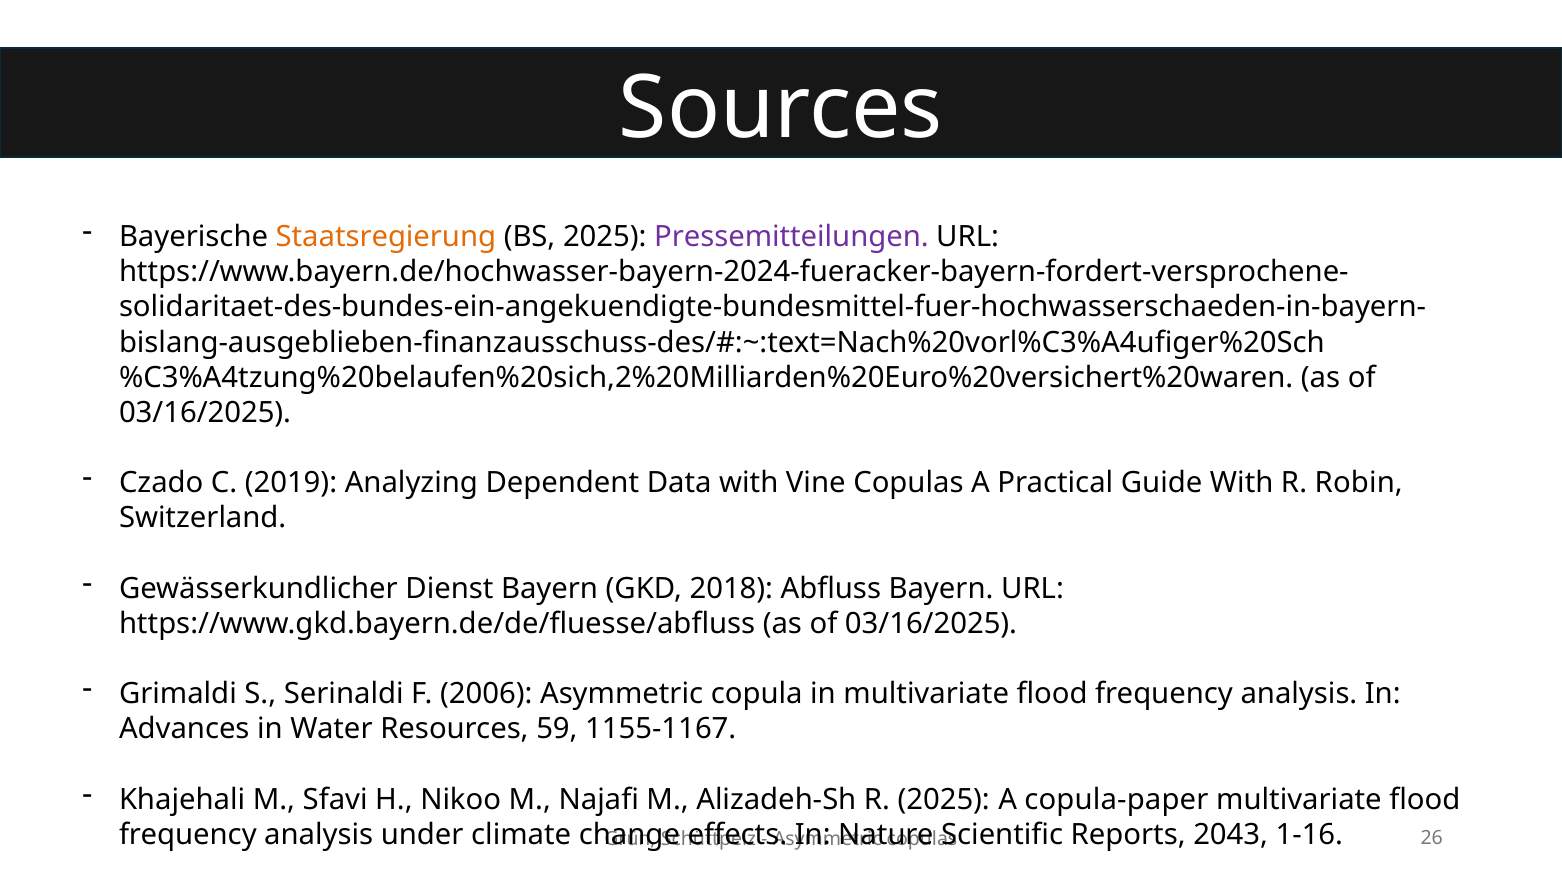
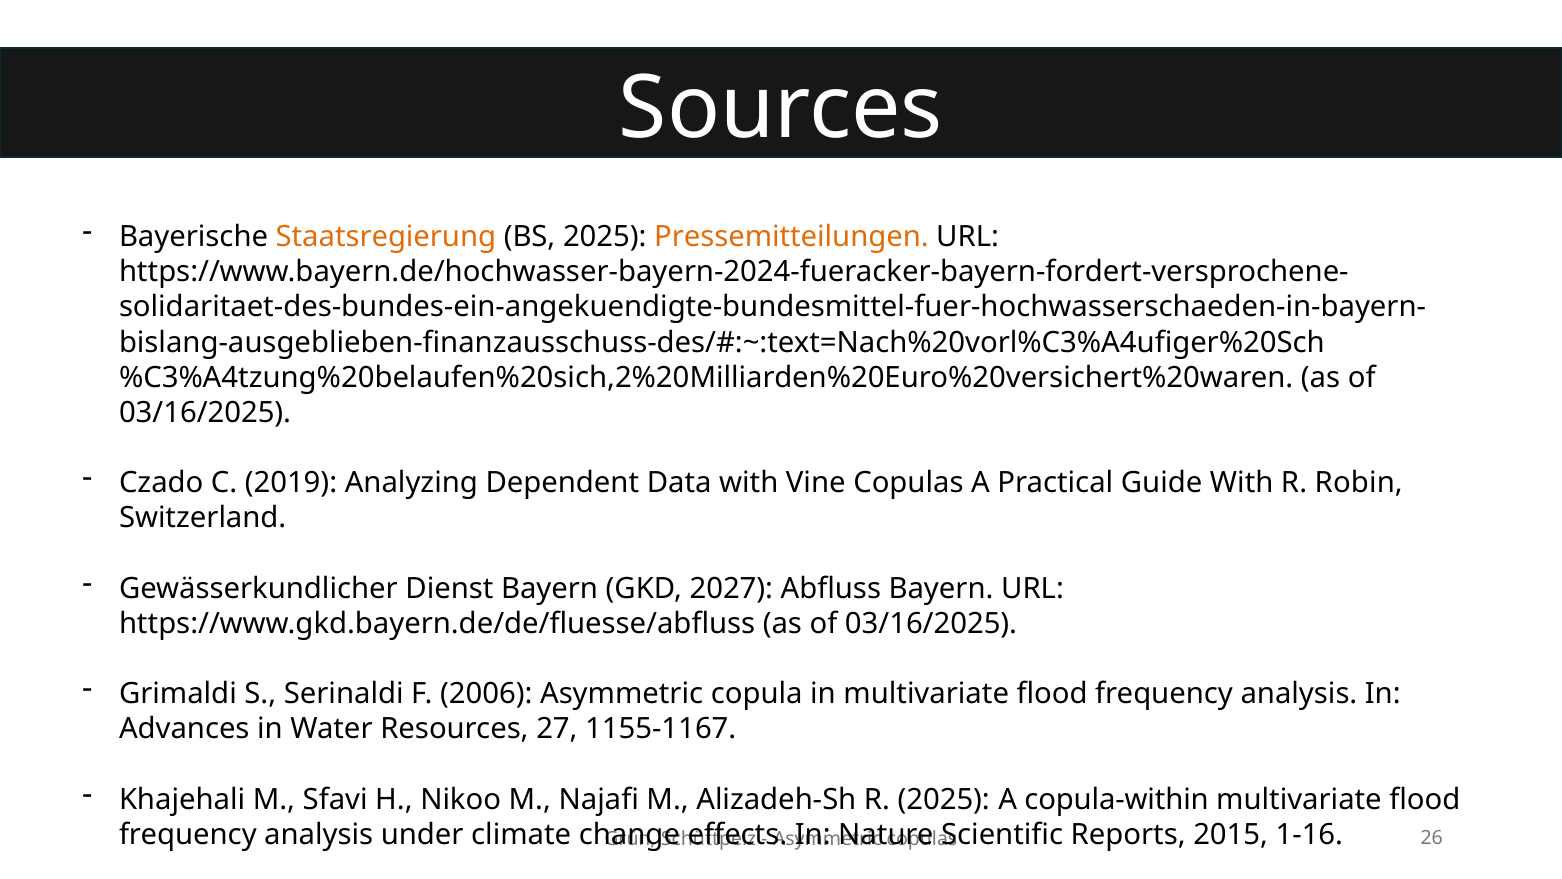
Pressemitteilungen colour: purple -> orange (791, 237)
2018: 2018 -> 2027 (731, 588)
59: 59 -> 27 (557, 729)
copula-paper: copula-paper -> copula-within (1117, 799)
2043: 2043 -> 2015 (1231, 834)
